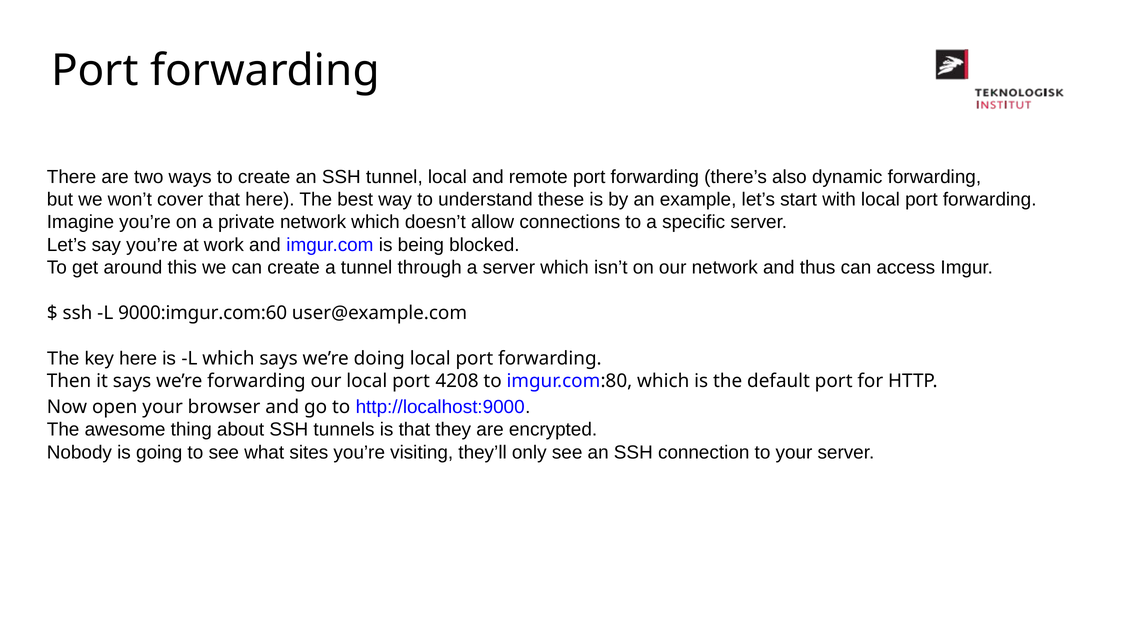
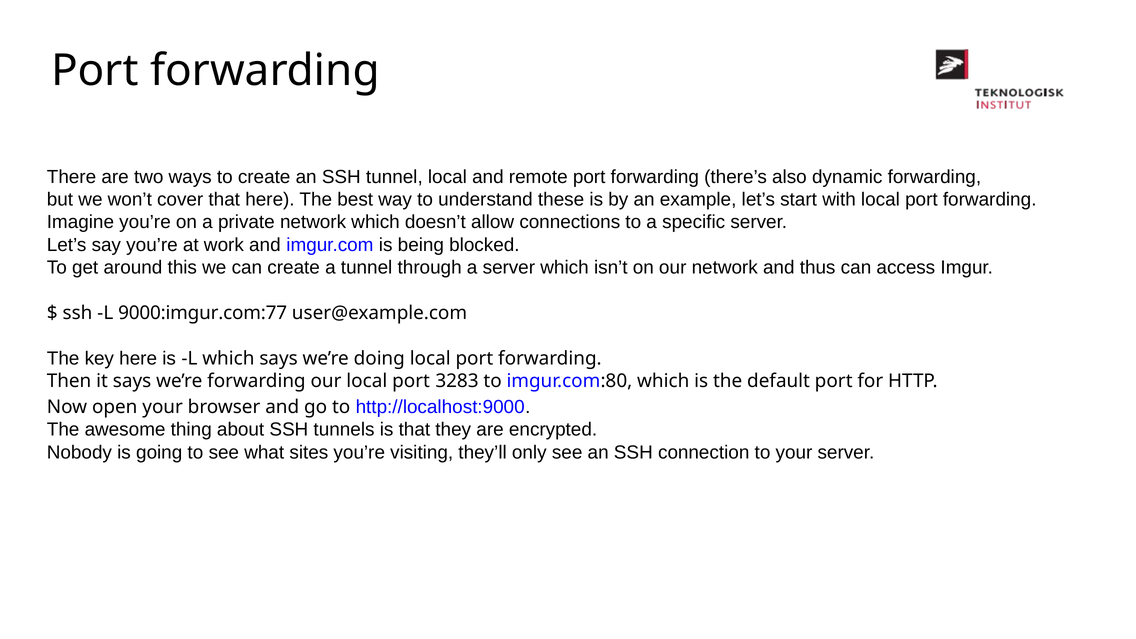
9000:imgur.com:60: 9000:imgur.com:60 -> 9000:imgur.com:77 (203, 313)
4208: 4208 -> 3283 (457, 381)
